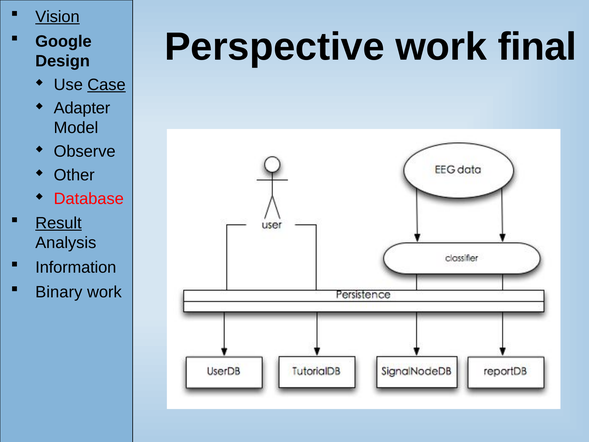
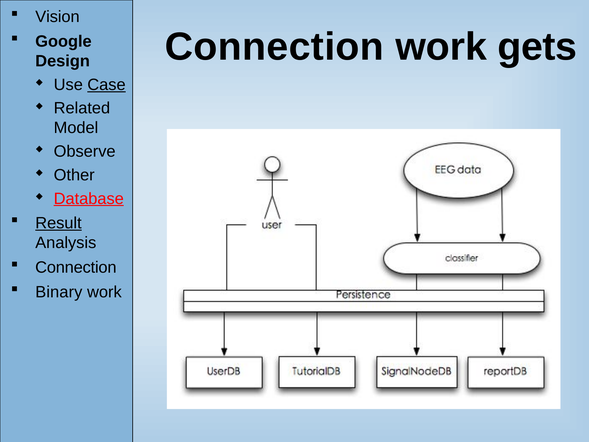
Vision underline: present -> none (57, 17)
Perspective: Perspective -> Connection (274, 47)
final: final -> gets (537, 47)
Adapter: Adapter -> Related (82, 108)
Database underline: none -> present (89, 198)
Information: Information -> Connection (76, 267)
